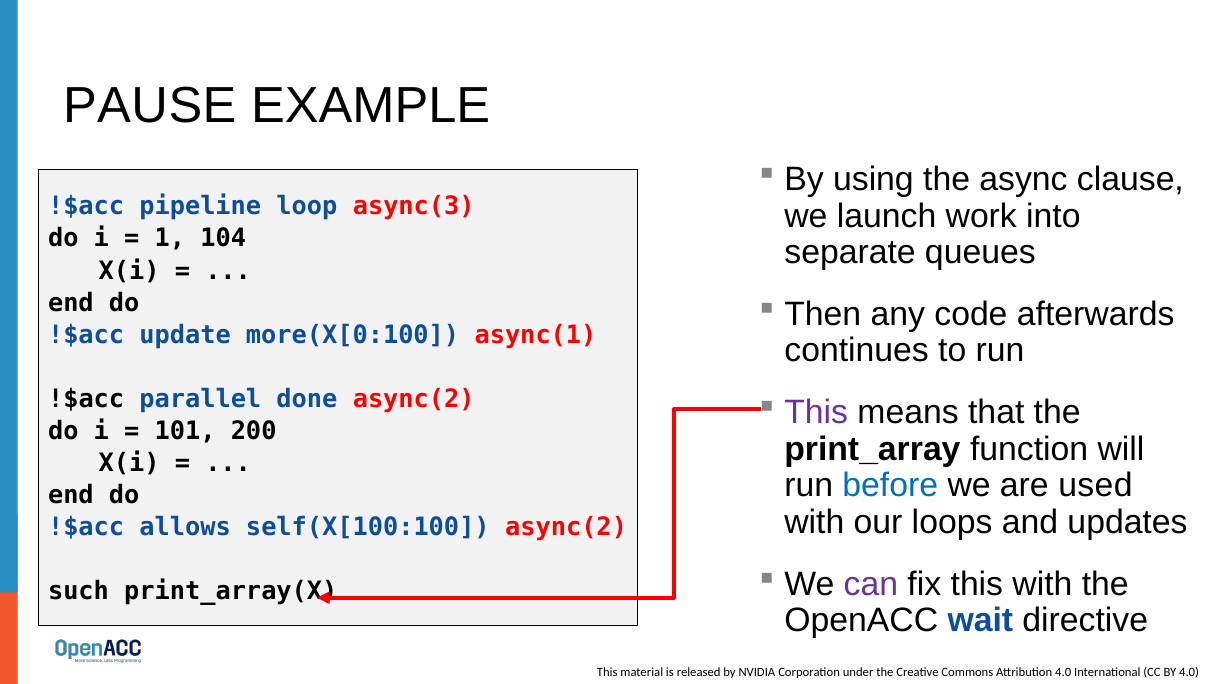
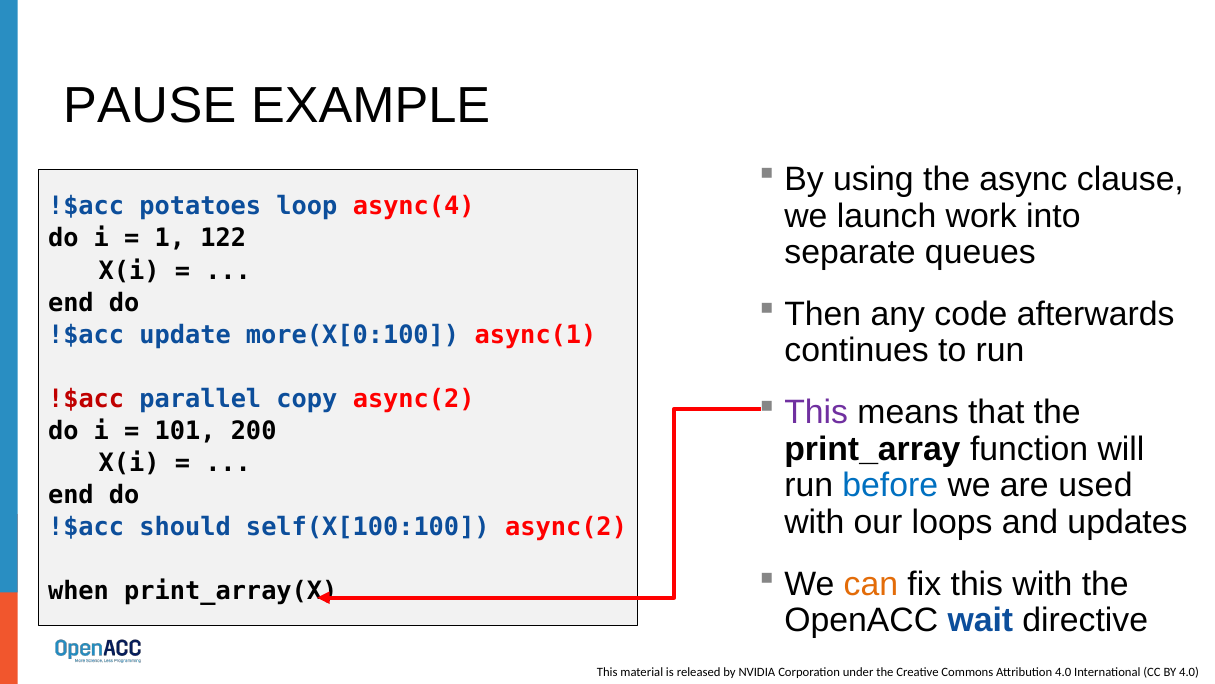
pipeline: pipeline -> potatoes (200, 206)
async(3: async(3 -> async(4 (414, 206)
104: 104 -> 122 (223, 238)
!$acc colour: black -> red (86, 399)
done: done -> copy (307, 399)
allows: allows -> should (185, 527)
can colour: purple -> orange (871, 583)
such: such -> when (78, 591)
